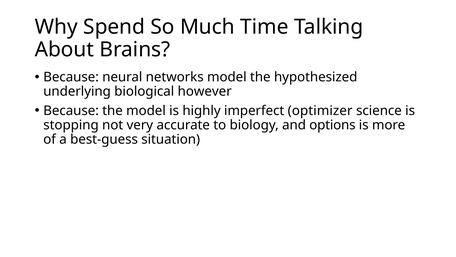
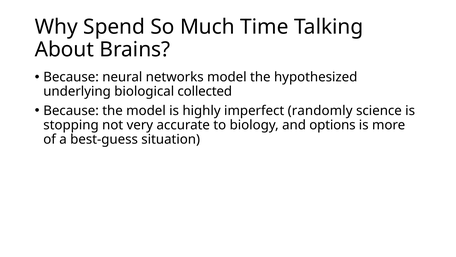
however: however -> collected (205, 91)
optimizer: optimizer -> randomly (320, 111)
